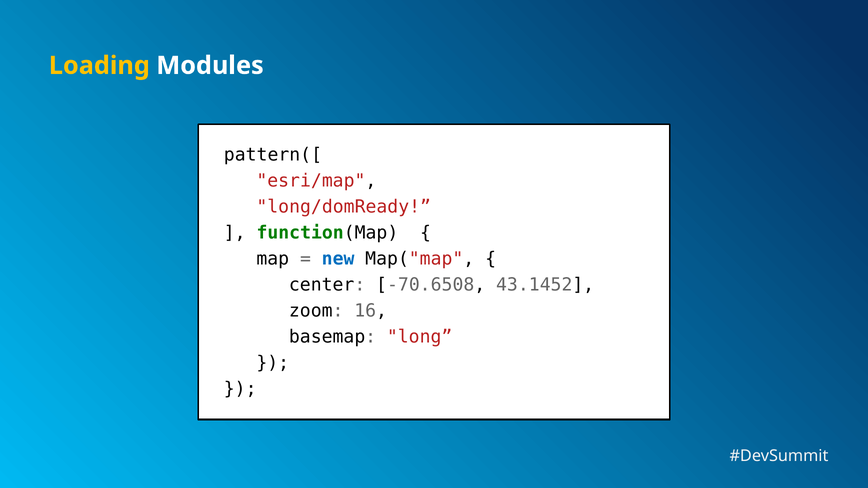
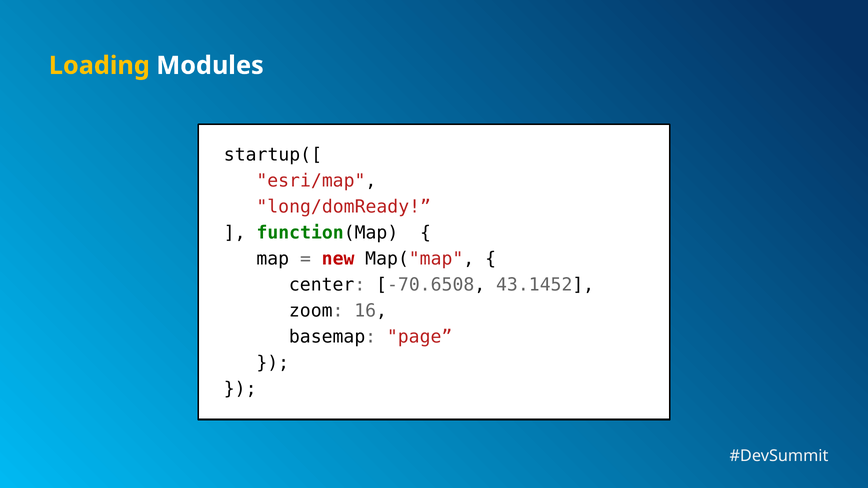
pattern([: pattern([ -> startup([ (273, 155)
new colour: blue -> red (338, 259)
long: long -> page (420, 337)
